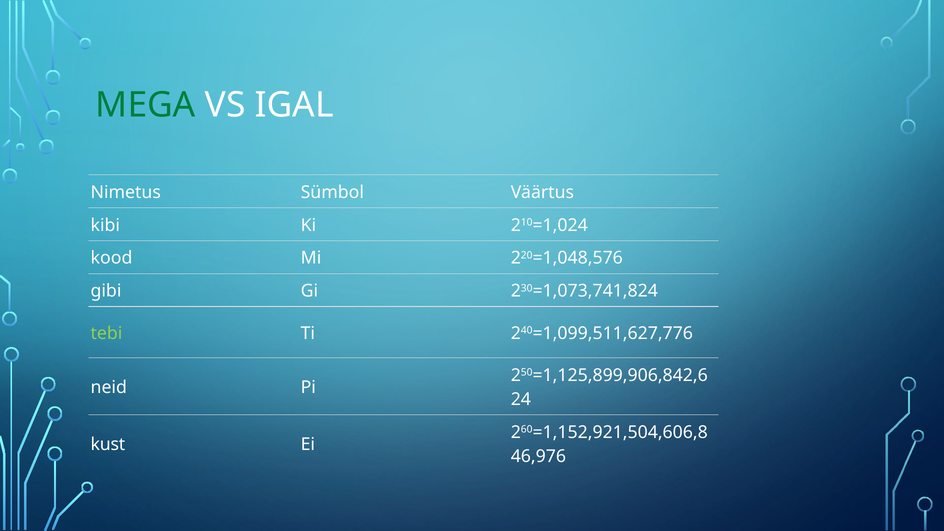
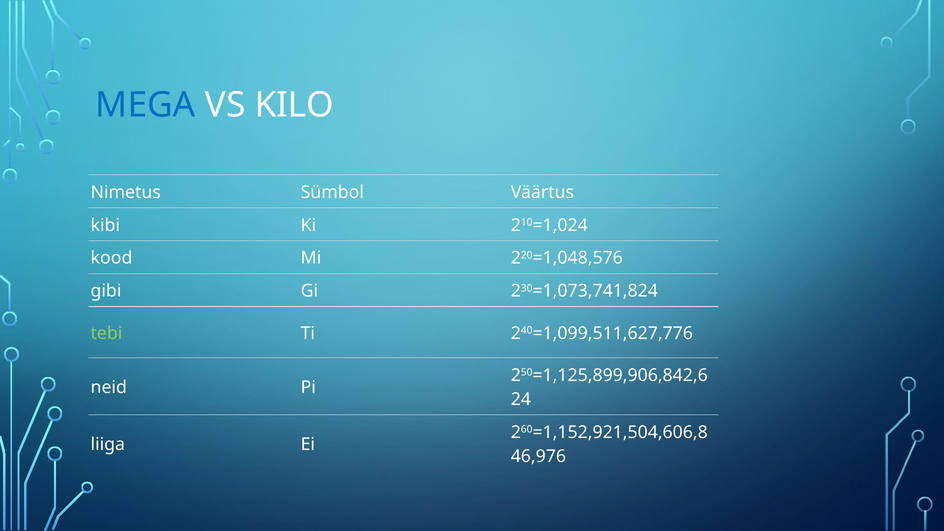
MEGA colour: green -> blue (146, 105)
IGAL: IGAL -> KILO (294, 105)
kust: kust -> liiga (108, 444)
